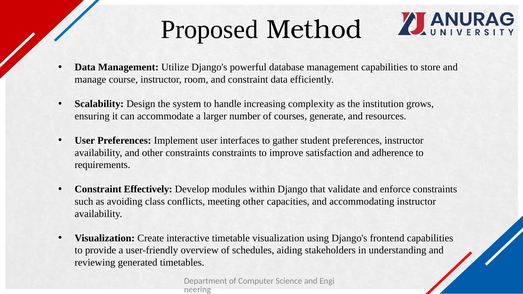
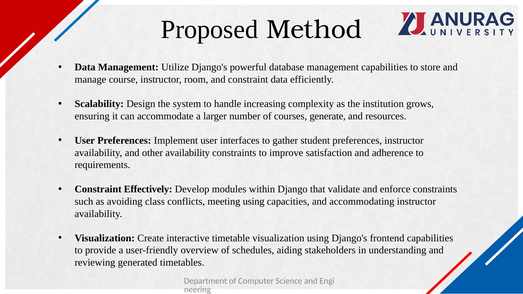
other constraints: constraints -> availability (188, 153)
meeting other: other -> using (254, 202)
